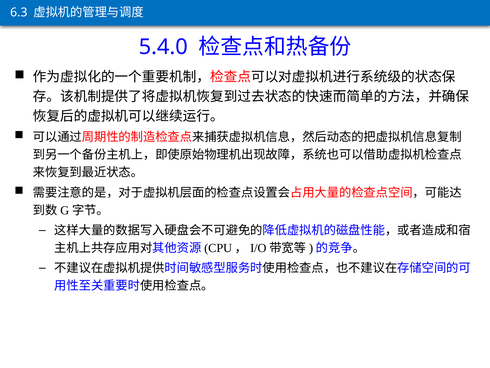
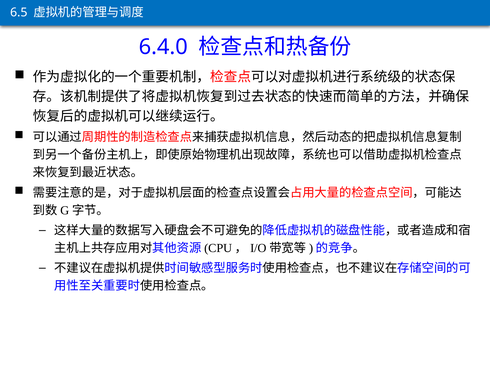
6.3: 6.3 -> 6.5 (19, 13)
5.4.0: 5.4.0 -> 6.4.0 (163, 47)
